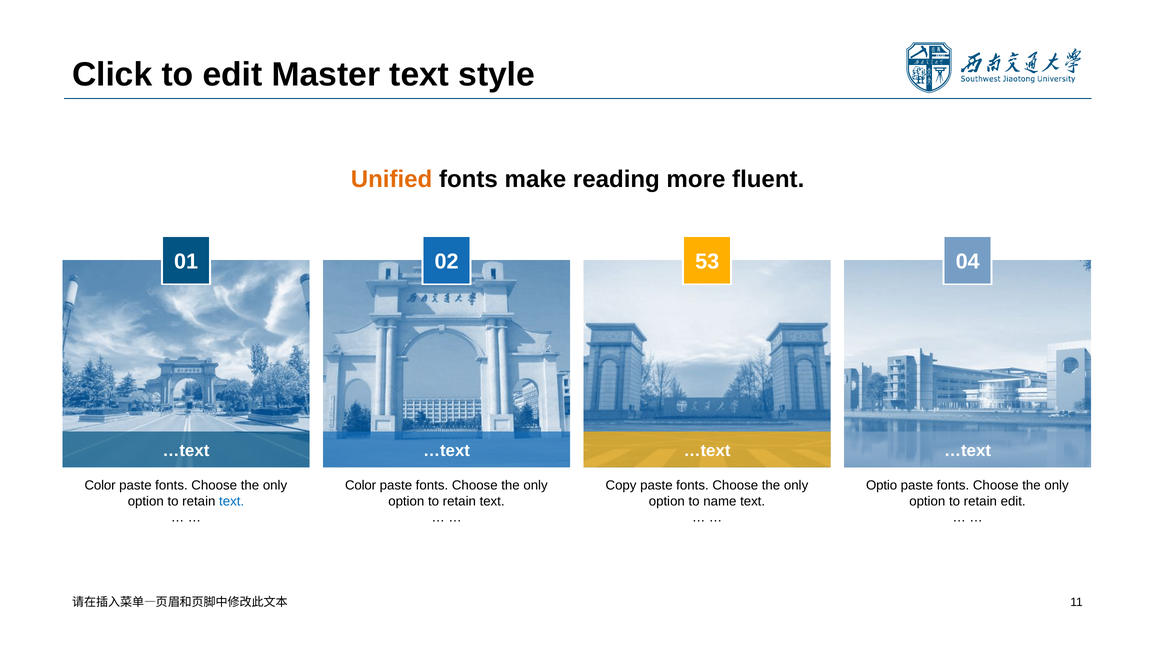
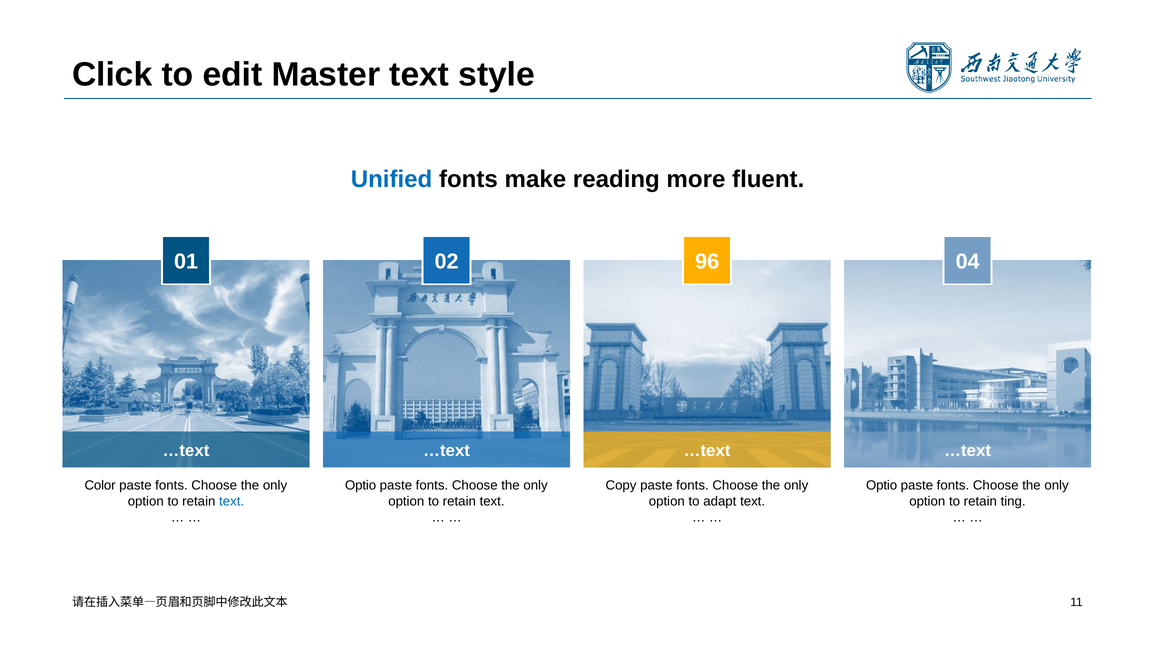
Unified colour: orange -> blue (392, 179)
53: 53 -> 96 (707, 262)
Color: Color -> Optio (361, 485)
name: name -> adapt (720, 501)
retain edit: edit -> ting (1013, 501)
